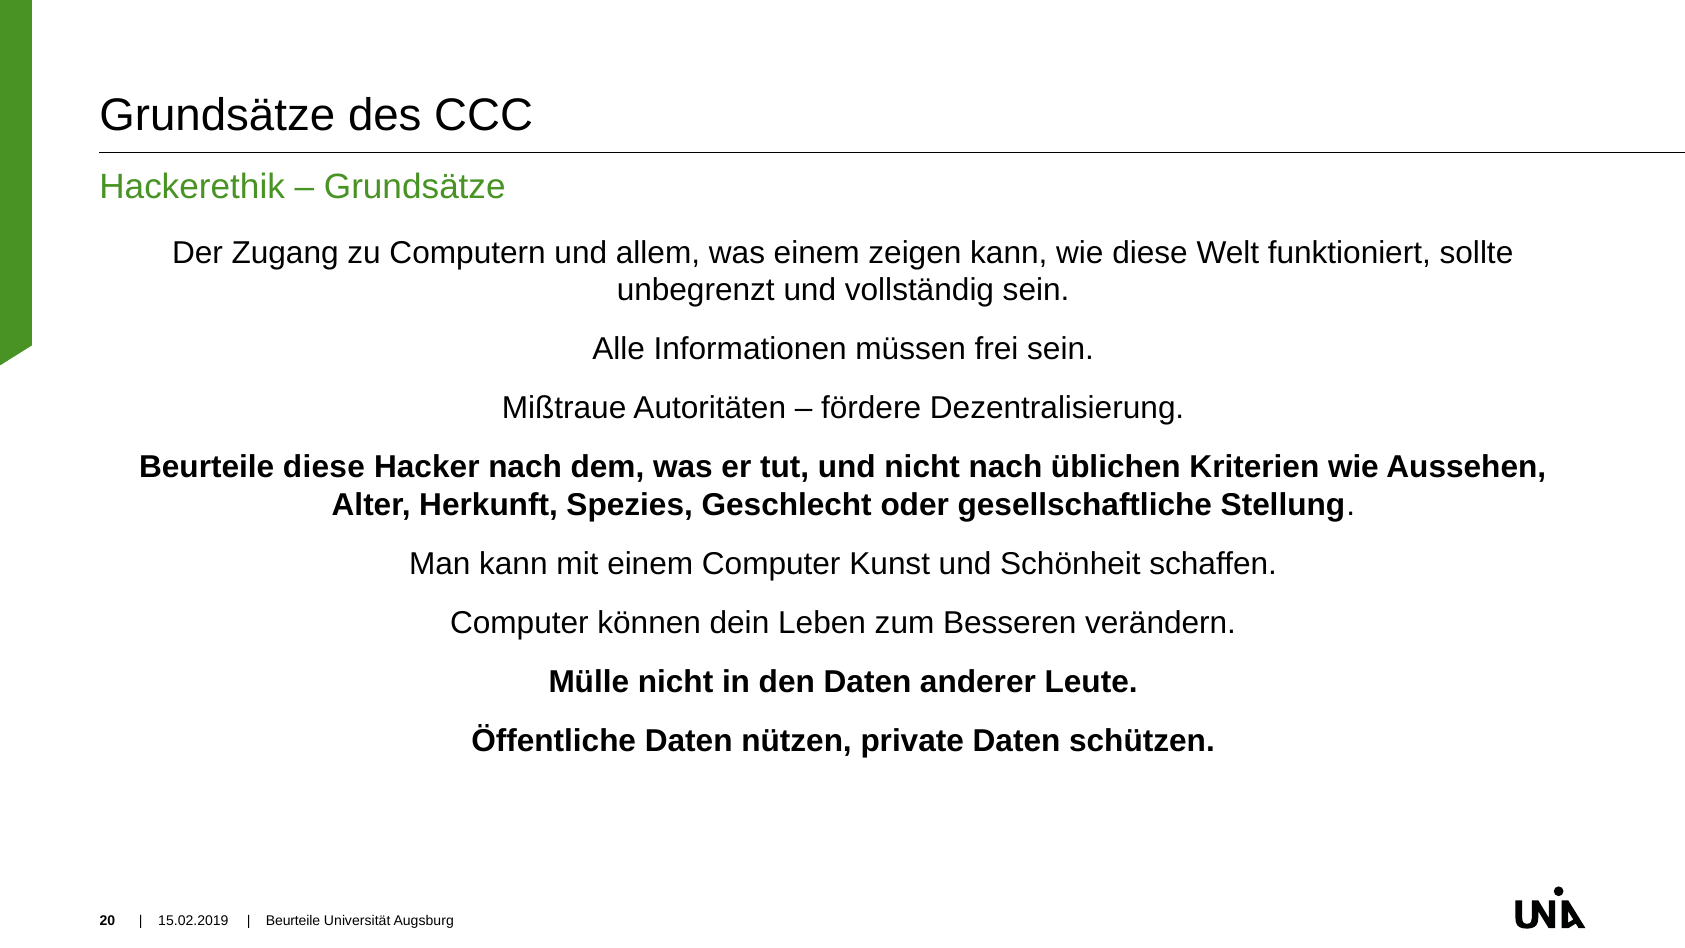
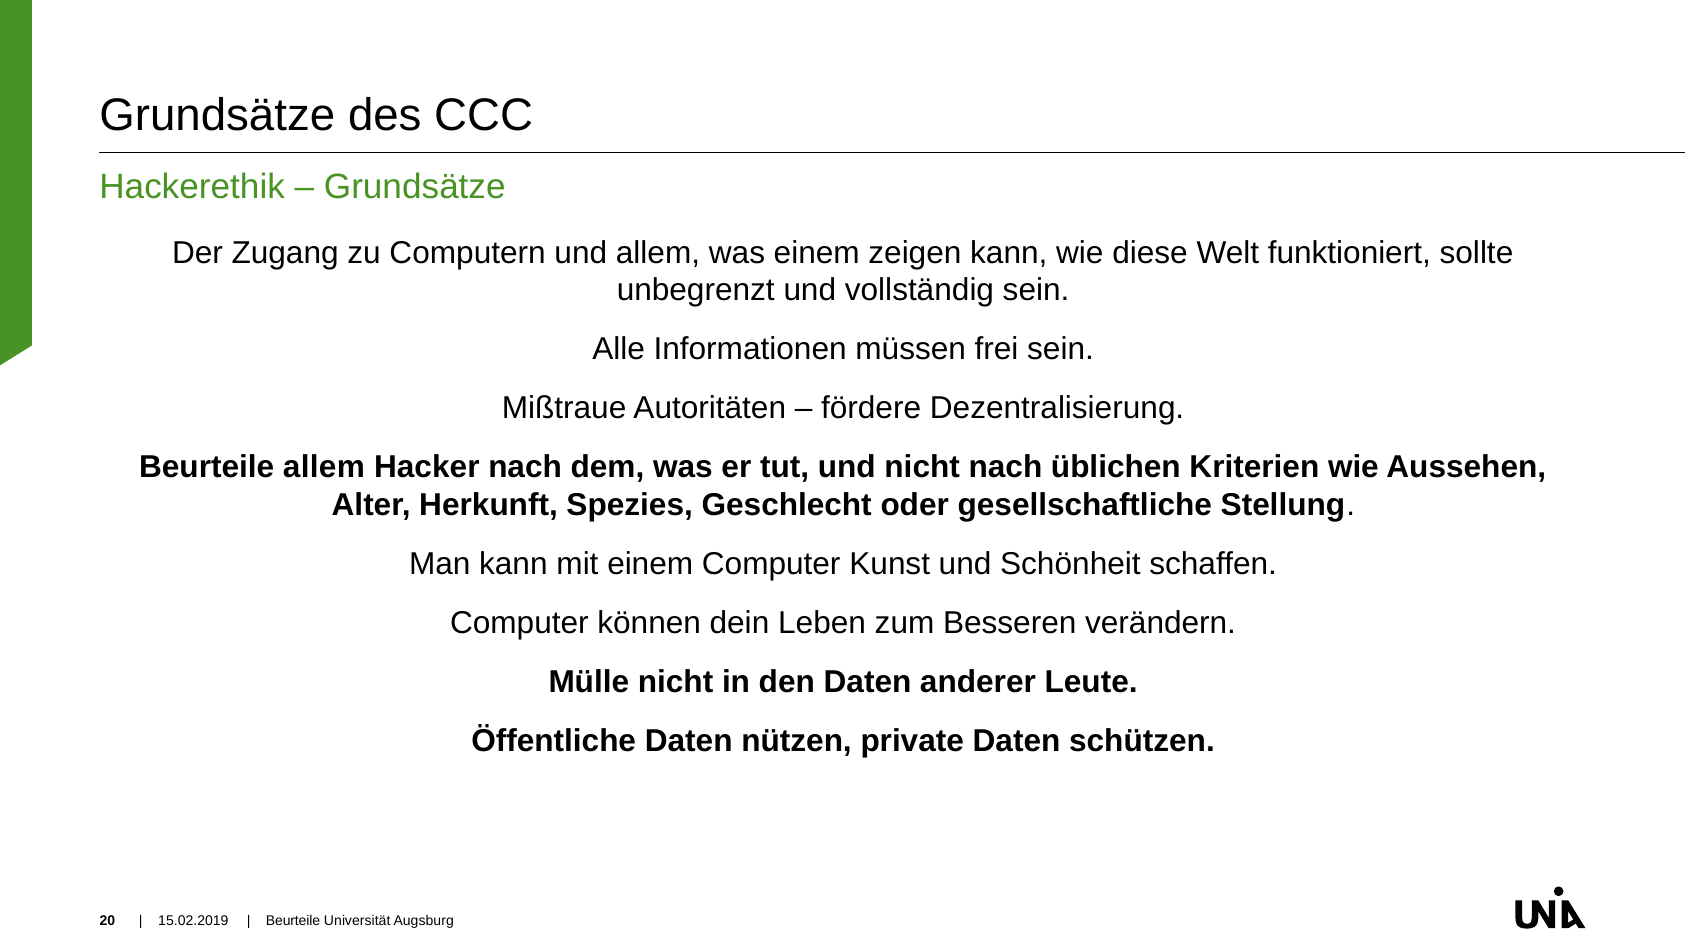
Beurteile diese: diese -> allem (324, 467)
